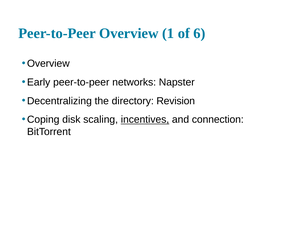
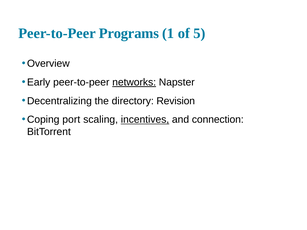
Peer-to-Peer Overview: Overview -> Programs (129, 33)
6: 6 -> 5 (200, 33)
networks underline: none -> present (134, 82)
disk: disk -> port (71, 120)
